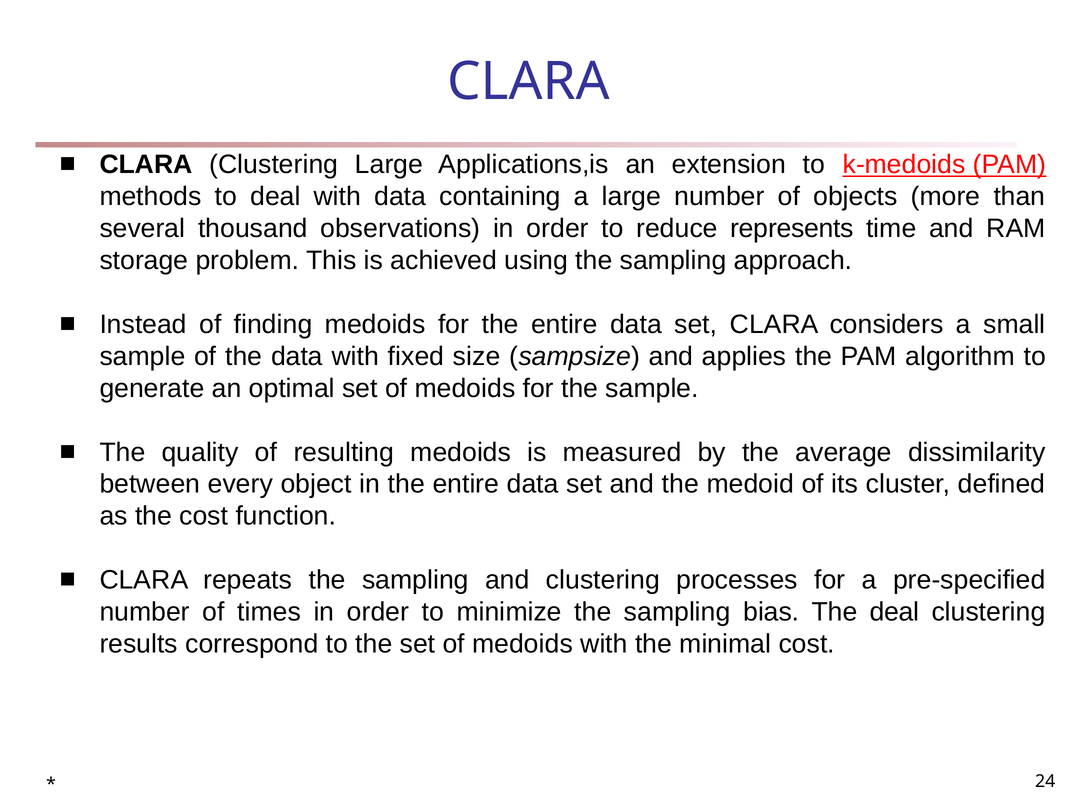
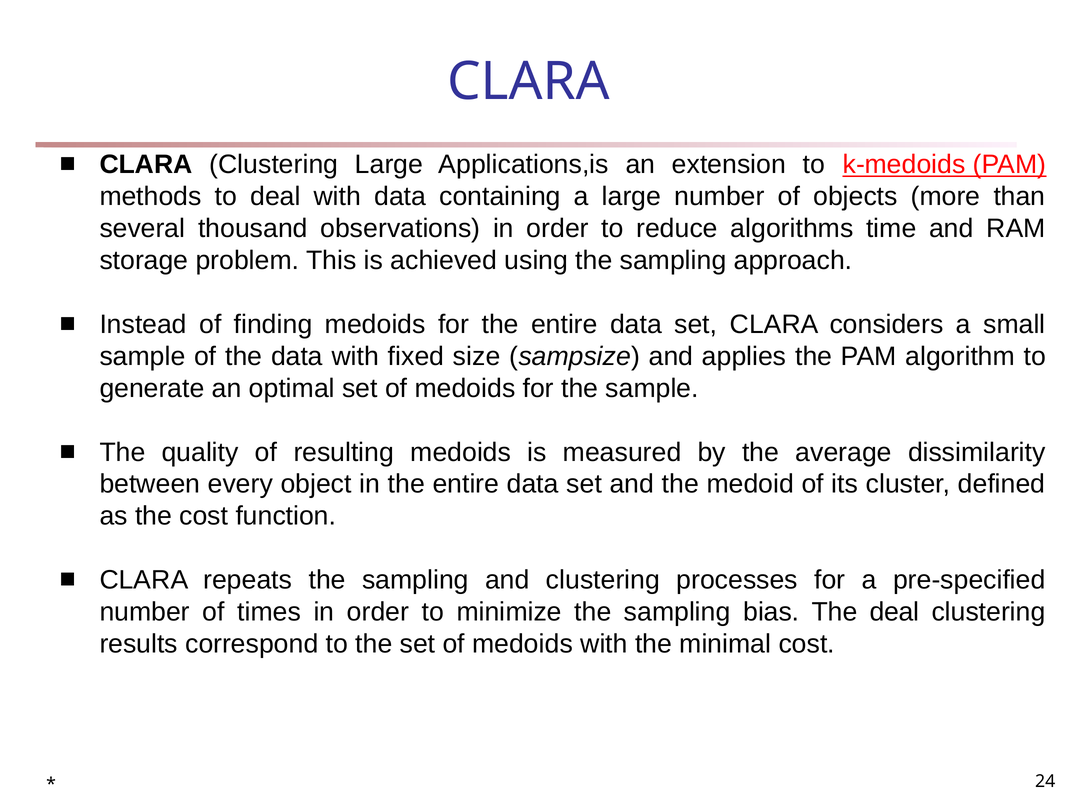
represents: represents -> algorithms (792, 229)
